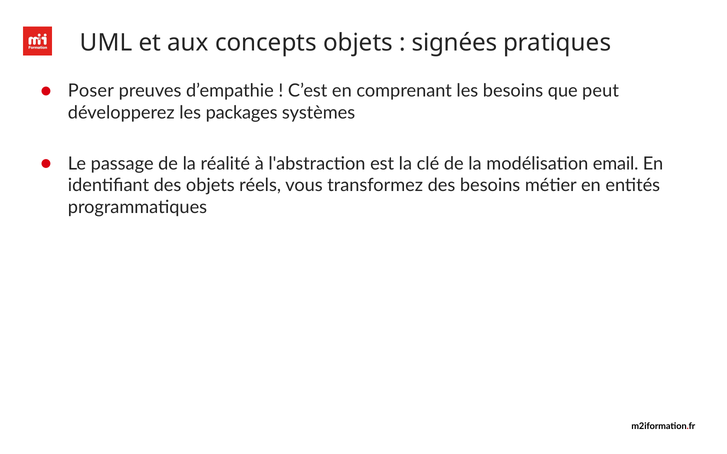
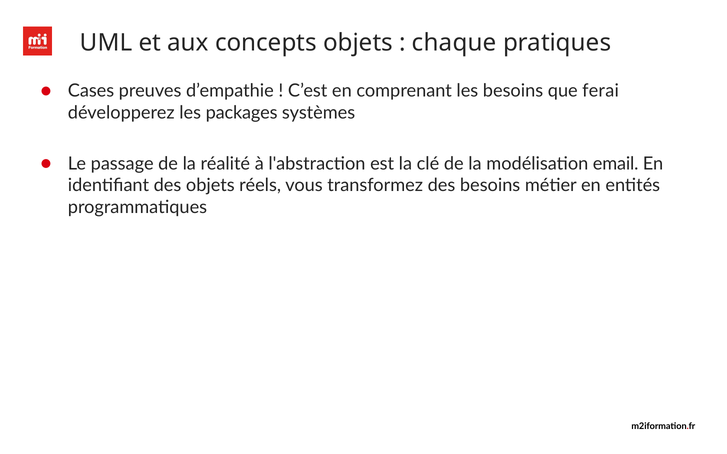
signées: signées -> chaque (454, 43)
Poser: Poser -> Cases (91, 91)
peut: peut -> ferai (601, 91)
